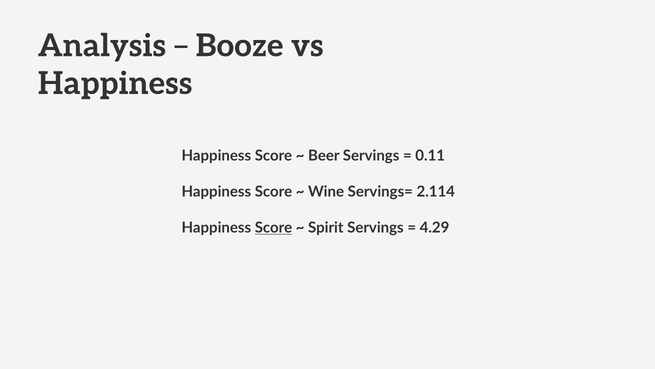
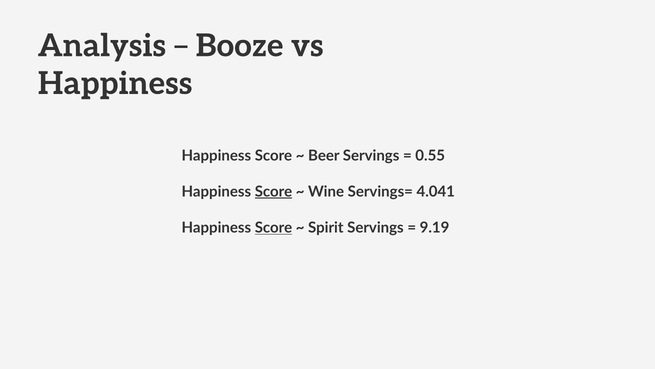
0.11: 0.11 -> 0.55 (430, 155)
Score underline: none -> present (273, 191)
2.114: 2.114 -> 4.041 (436, 191)
4.29: 4.29 -> 9.19 (435, 227)
